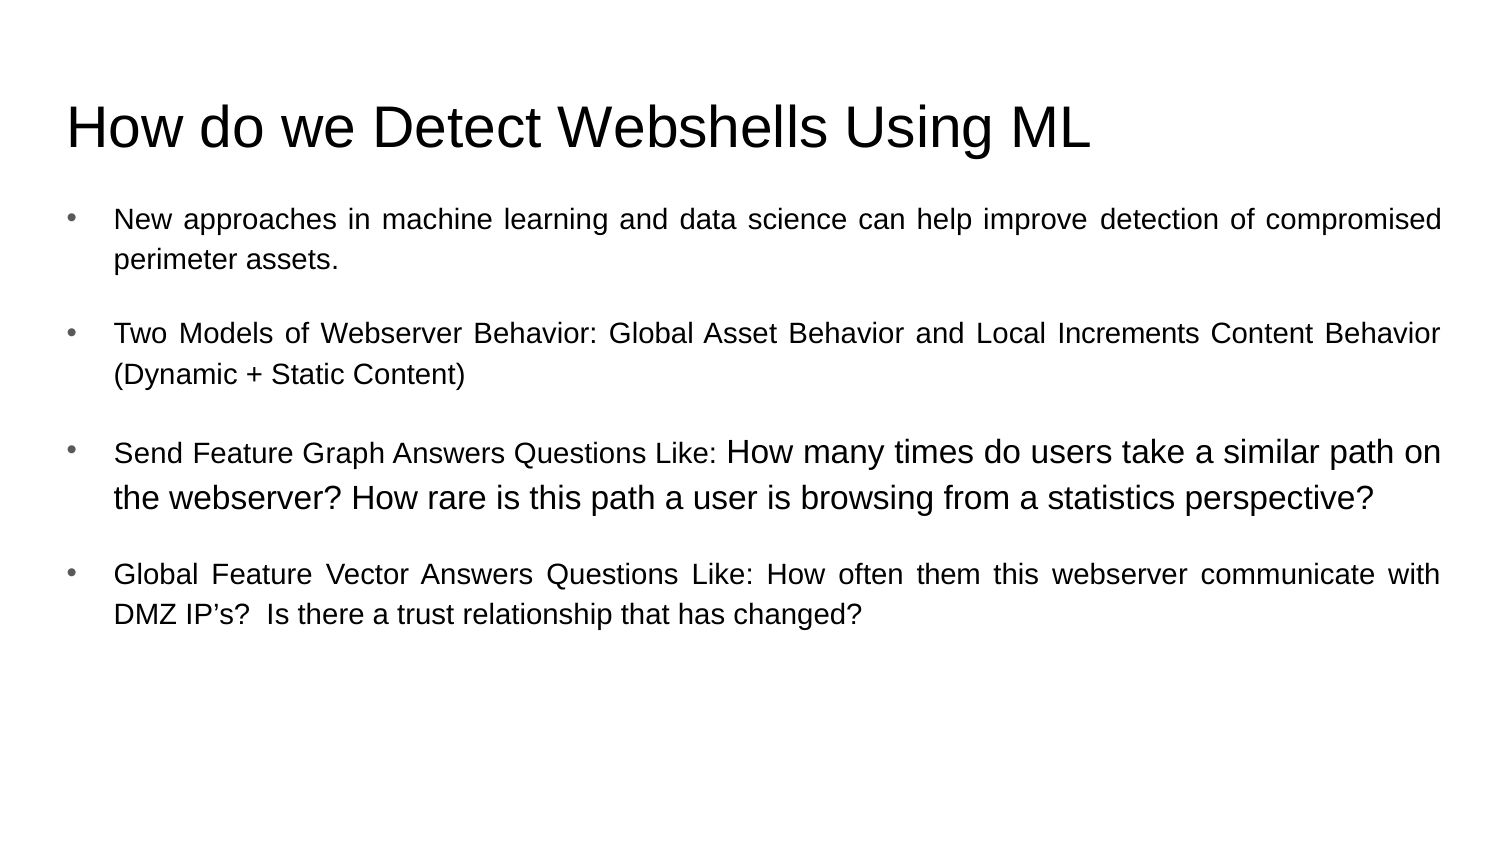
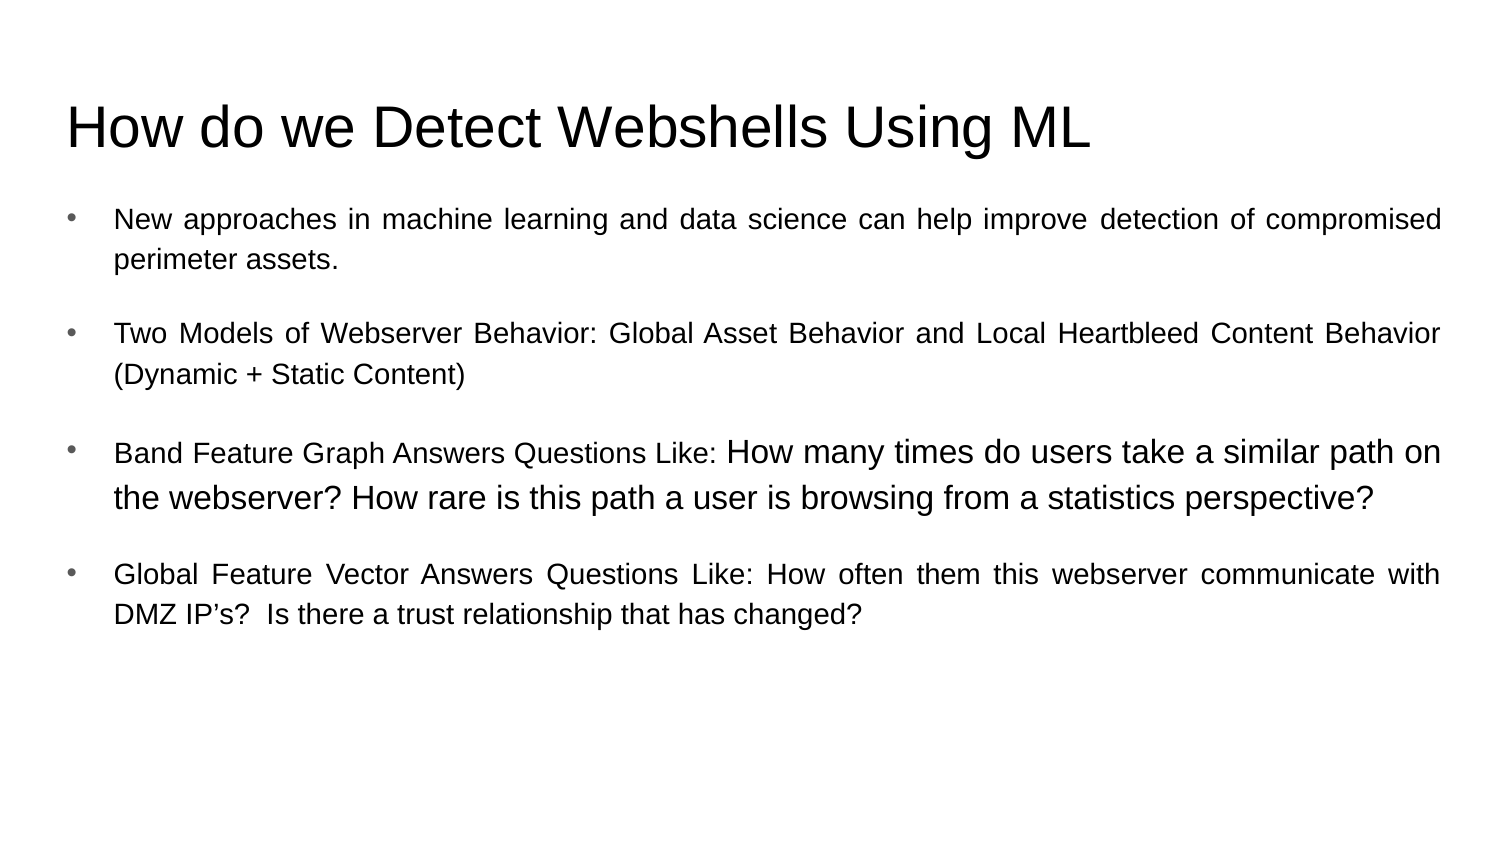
Increments: Increments -> Heartbleed (1128, 334)
Send: Send -> Band (149, 453)
